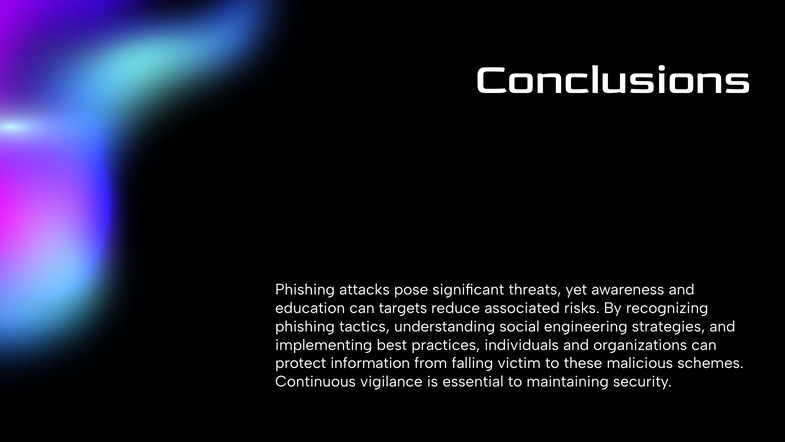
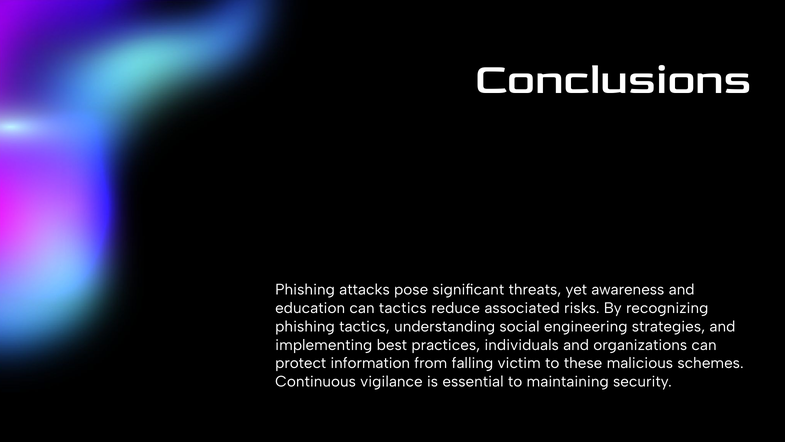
can targets: targets -> tactics (403, 308)
